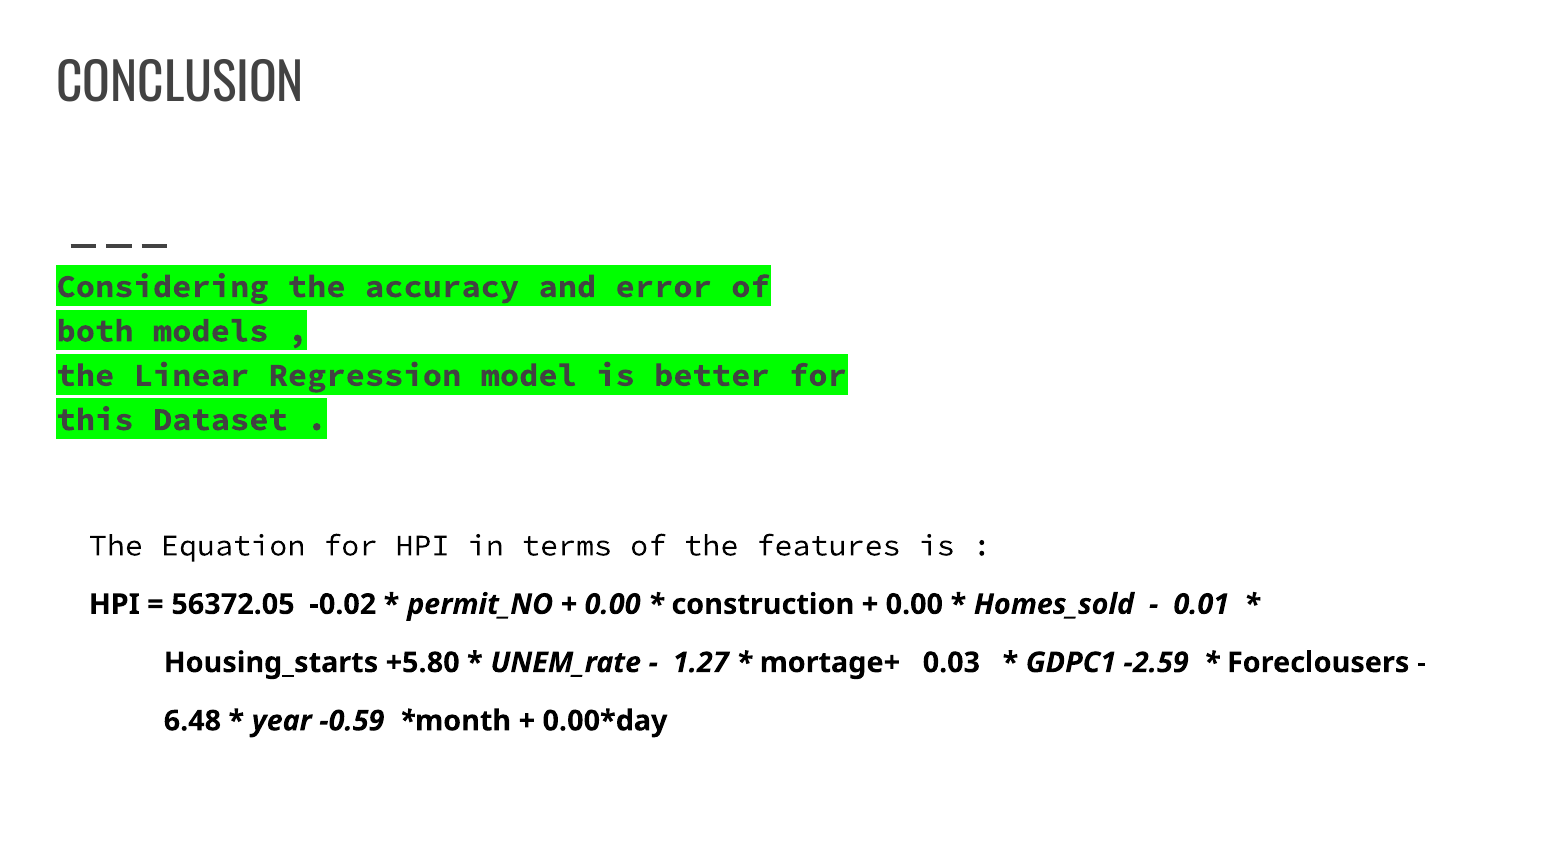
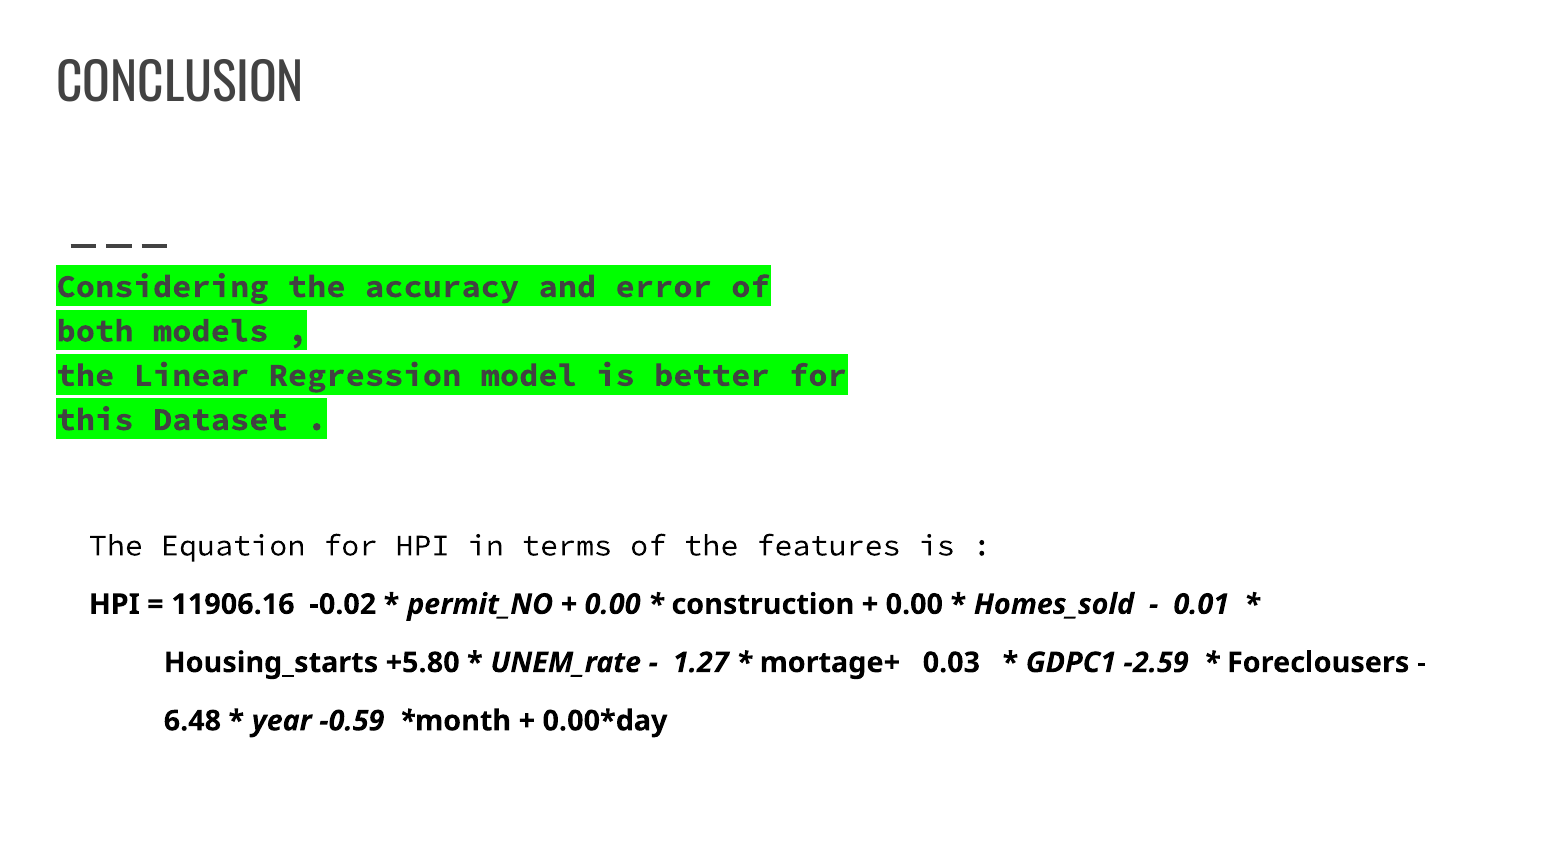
56372.05: 56372.05 -> 11906.16 (233, 605)
